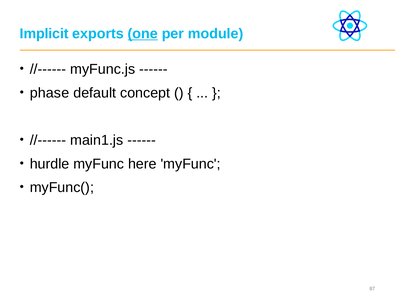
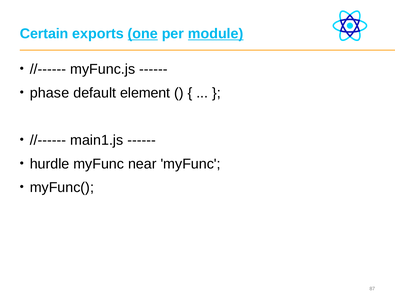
Implicit: Implicit -> Certain (44, 34)
module underline: none -> present (216, 34)
concept: concept -> element (145, 93)
here: here -> near (142, 164)
